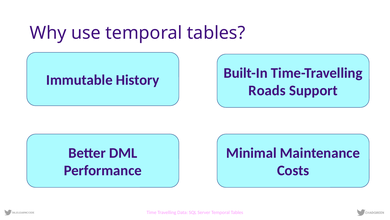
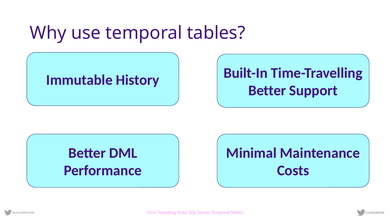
Roads: Roads -> Better (267, 90)
